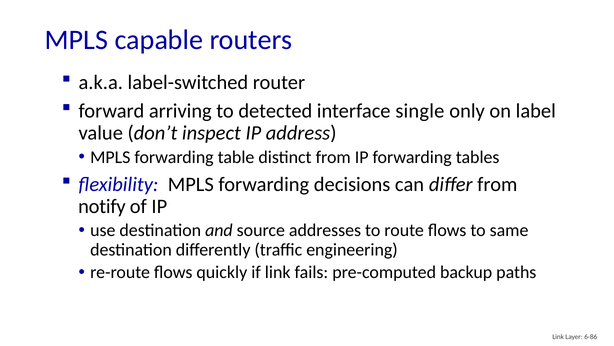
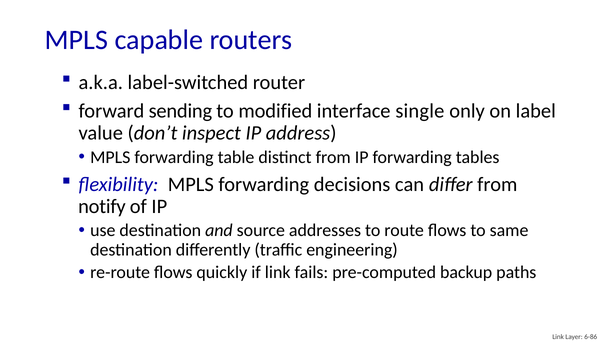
arriving: arriving -> sending (180, 111)
detected: detected -> modified (275, 111)
